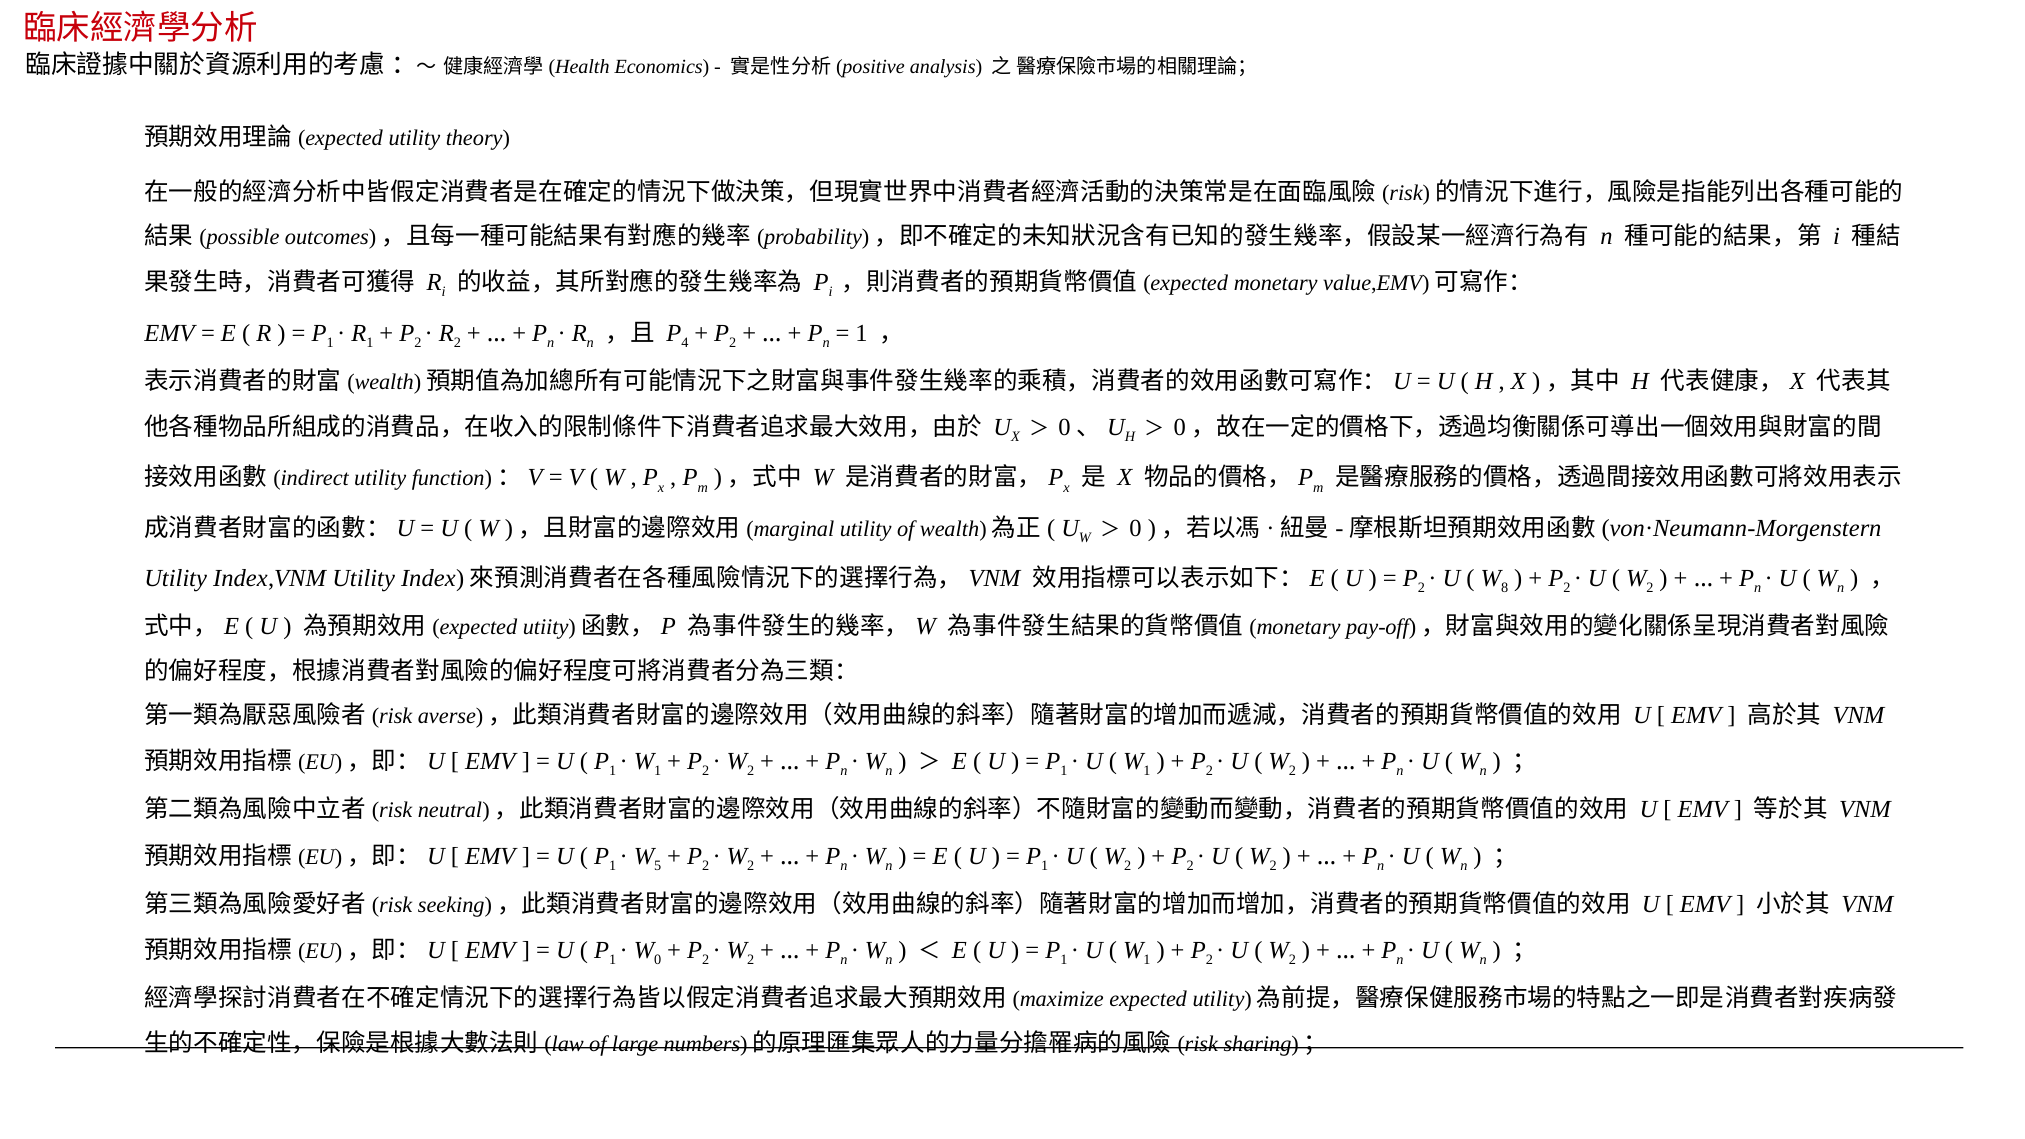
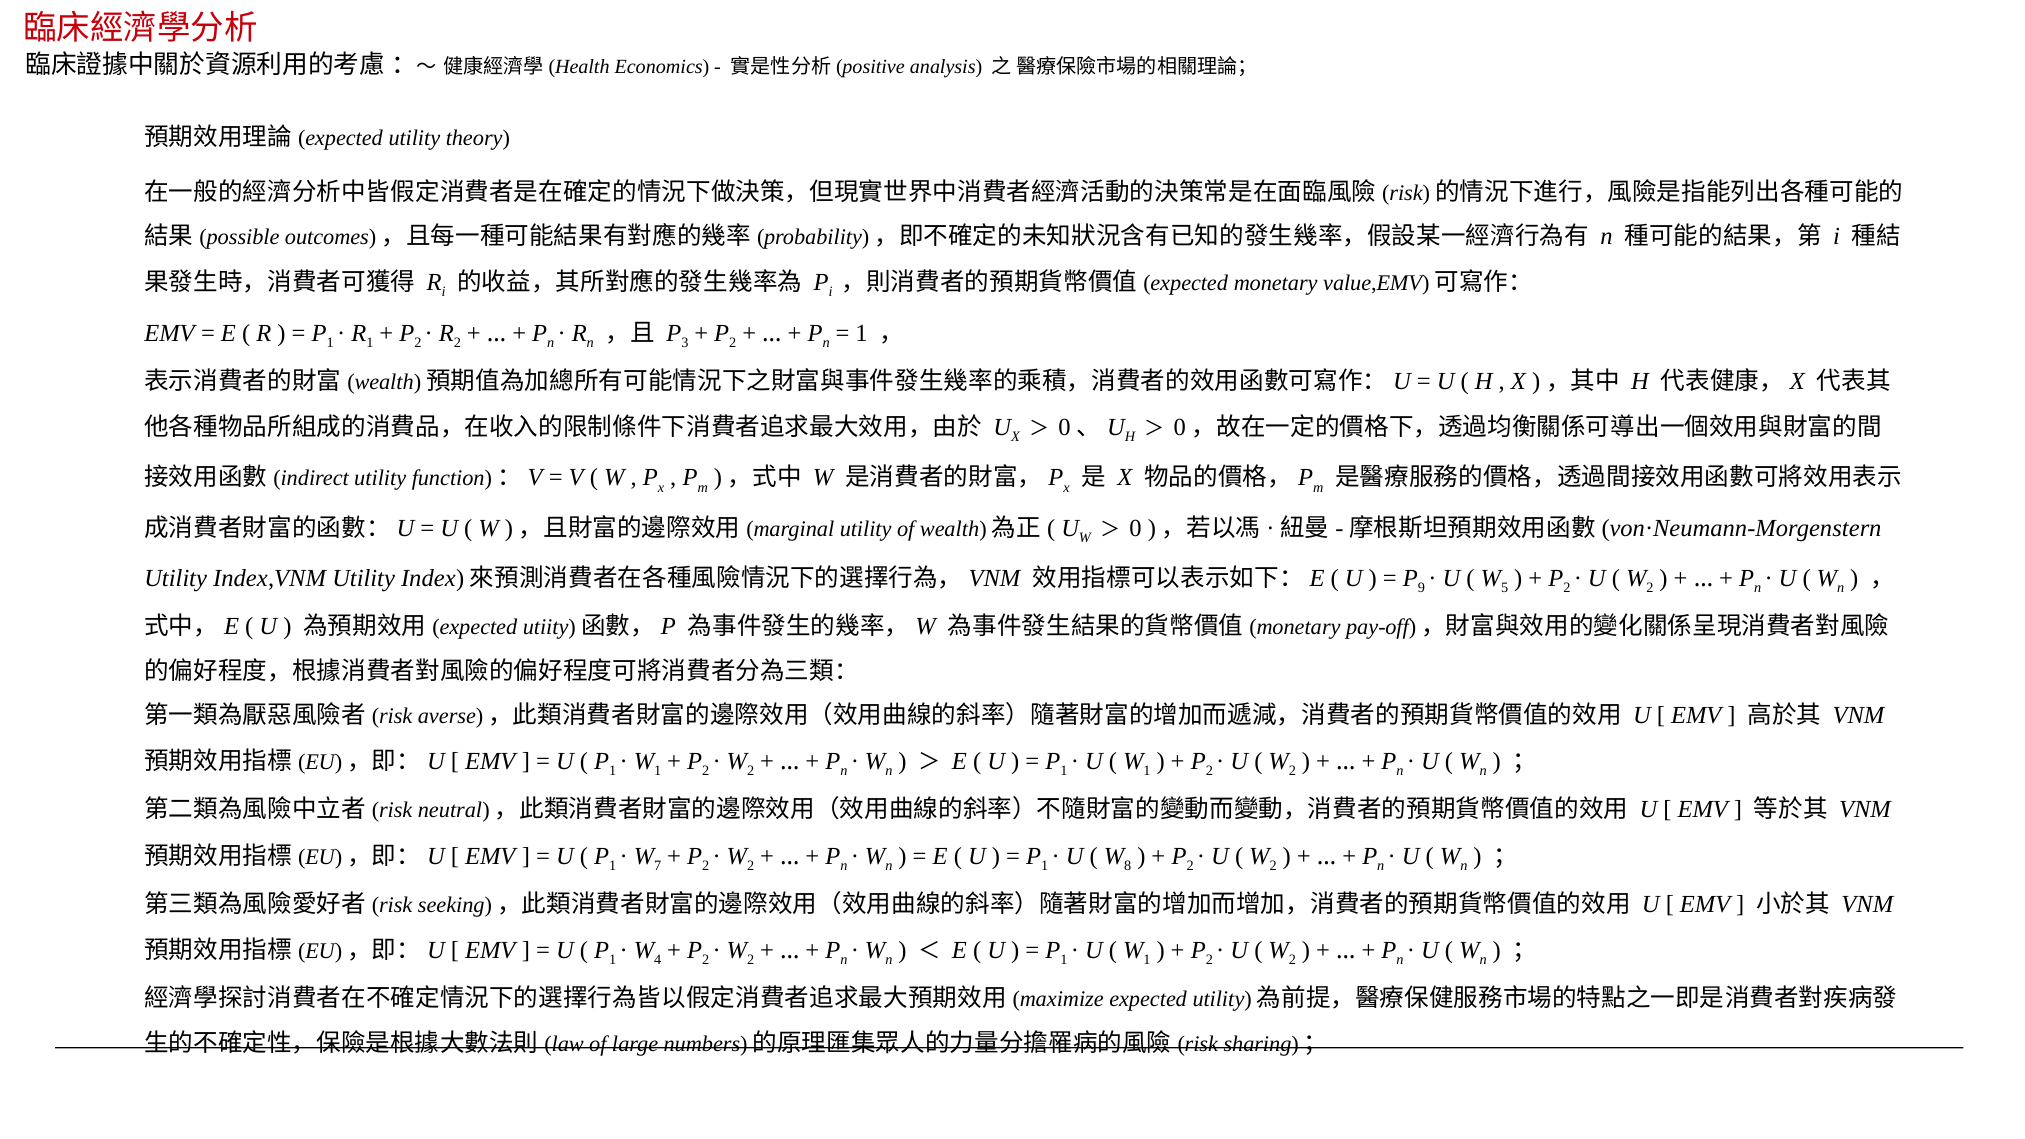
4: 4 -> 3 (685, 343)
2: 2 -> 9 (1422, 588)
8: 8 -> 5 (1505, 588)
5: 5 -> 7 (658, 865)
2: 2 -> 8 (1128, 865)
W 0: 0 -> 4 (658, 960)
